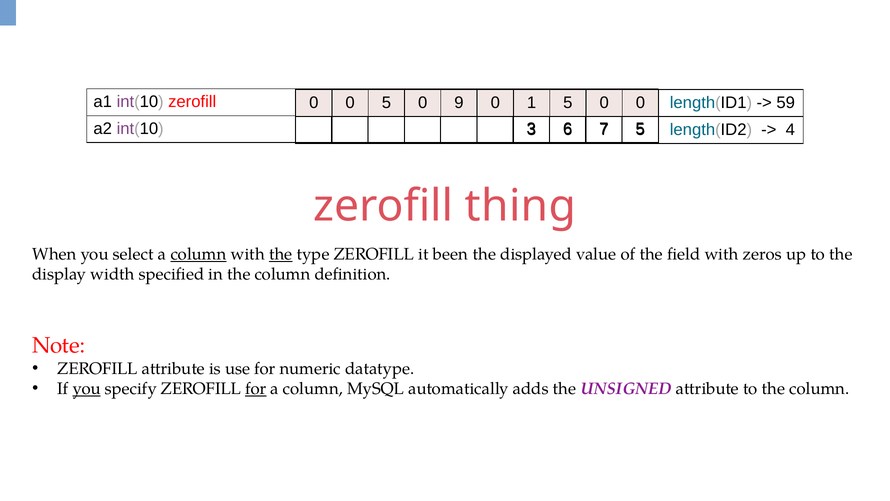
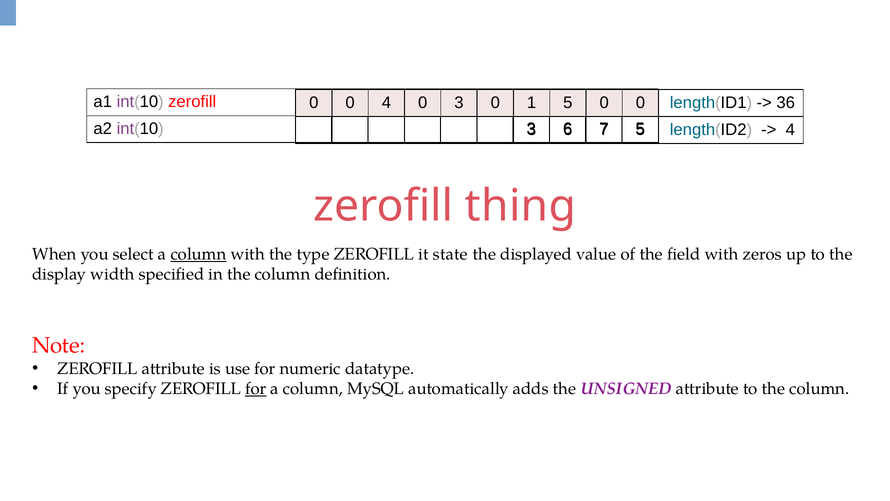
0 5: 5 -> 4 (386, 102)
0 9: 9 -> 3 (459, 102)
59: 59 -> 36 (786, 102)
the underline: present -> none (281, 254)
been: been -> state (450, 254)
you underline: present -> none (87, 388)
